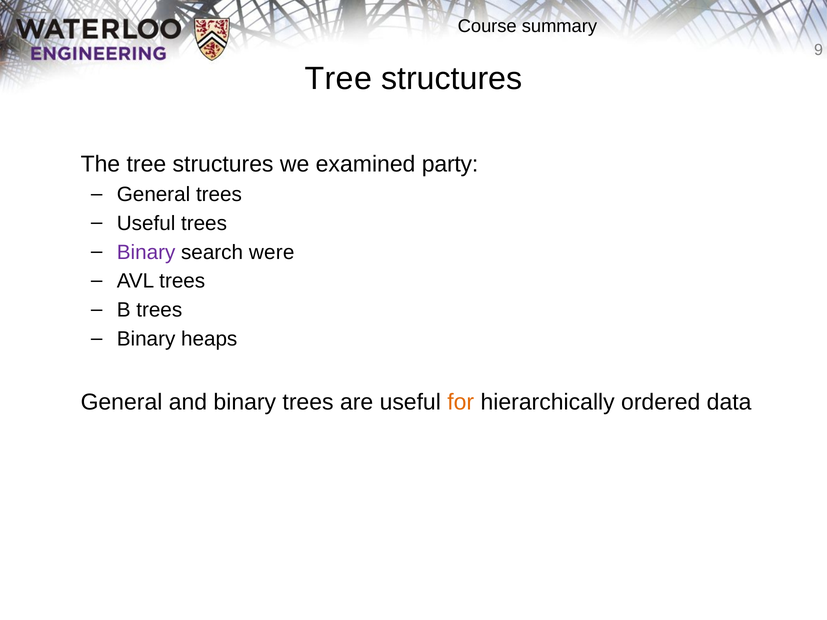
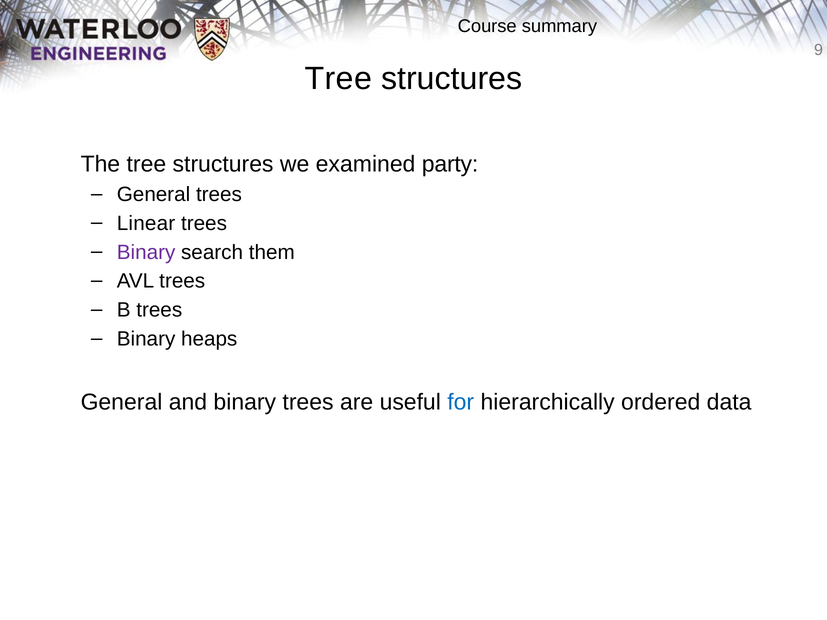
Useful: Useful -> Linear (146, 223)
were: were -> them (272, 252)
for colour: orange -> blue (461, 402)
